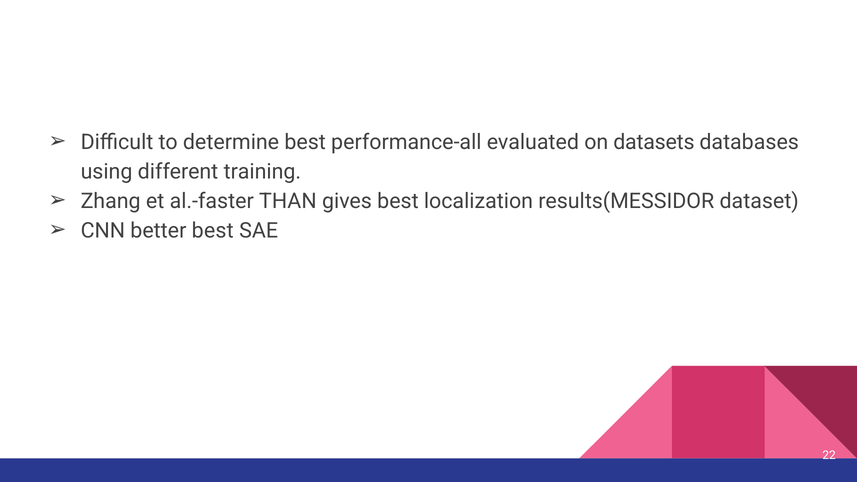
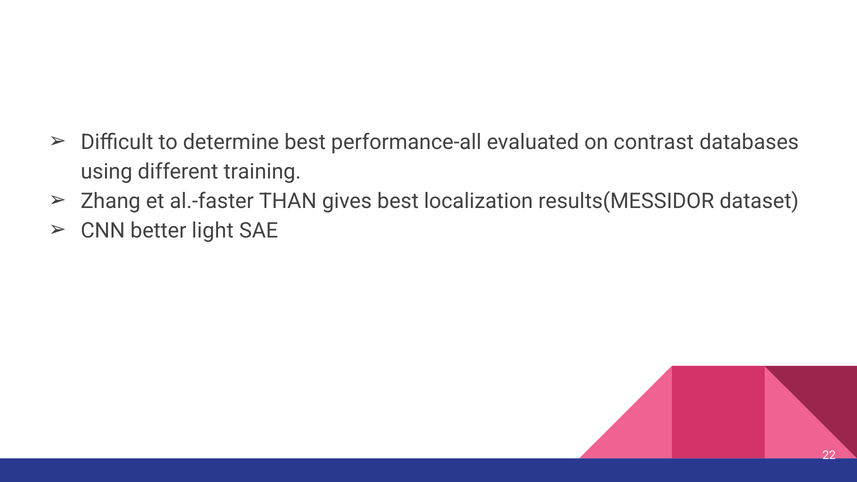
datasets: datasets -> contrast (654, 142)
better best: best -> light (213, 231)
